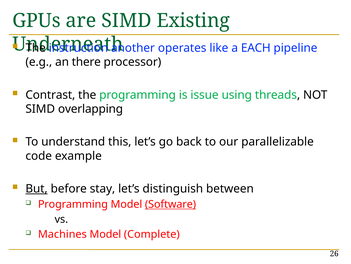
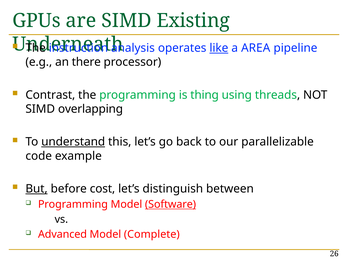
another: another -> analysis (133, 48)
like underline: none -> present (219, 48)
EACH: EACH -> AREA (256, 48)
issue: issue -> thing (205, 95)
understand underline: none -> present (73, 141)
stay: stay -> cost (102, 188)
Machines: Machines -> Advanced (62, 234)
